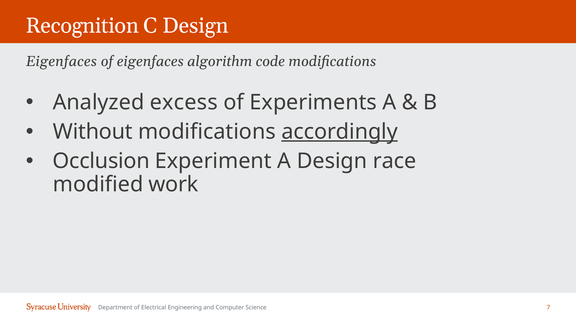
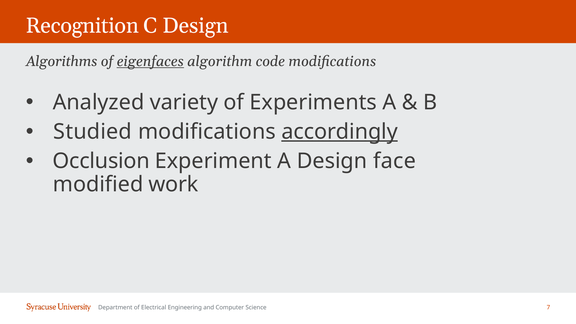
Eigenfaces: Eigenfaces -> Algorithms (62, 61)
eigenfaces underline: none -> present (150, 61)
excess: excess -> variety (184, 102)
Without: Without -> Studied (93, 132)
race: race -> face (395, 161)
